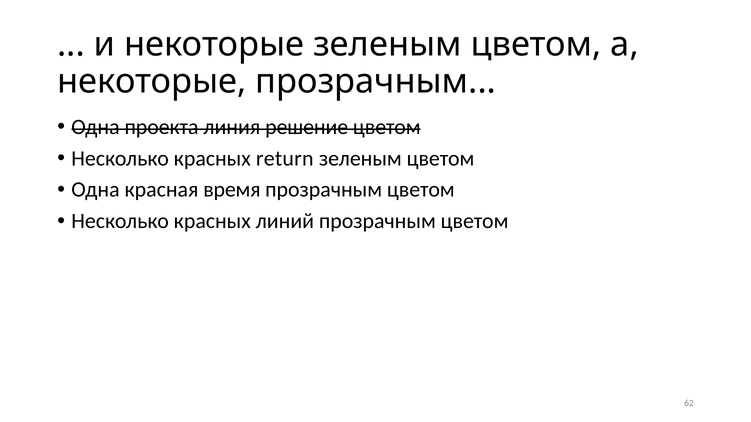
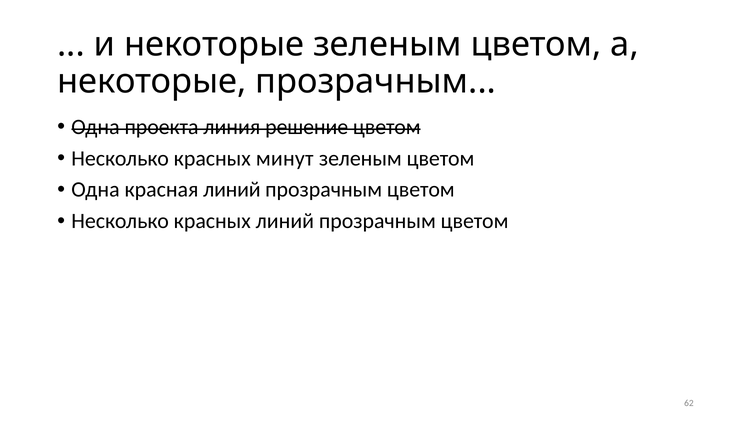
return: return -> минут (285, 158)
красная время: время -> линий (232, 190)
